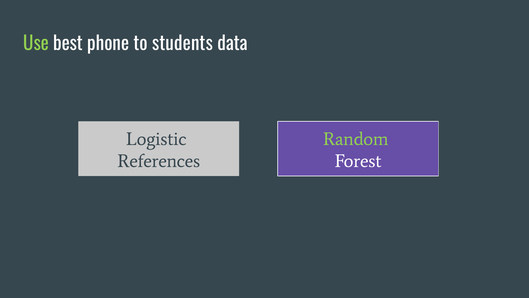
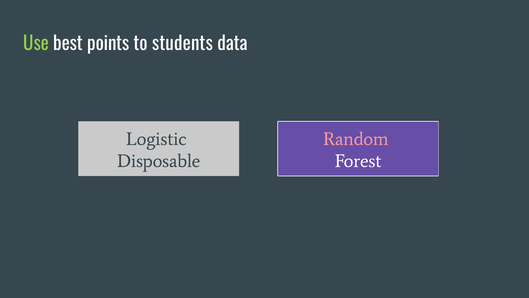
phone: phone -> points (108, 44)
Random colour: light green -> pink (356, 139)
References: References -> Disposable (159, 161)
